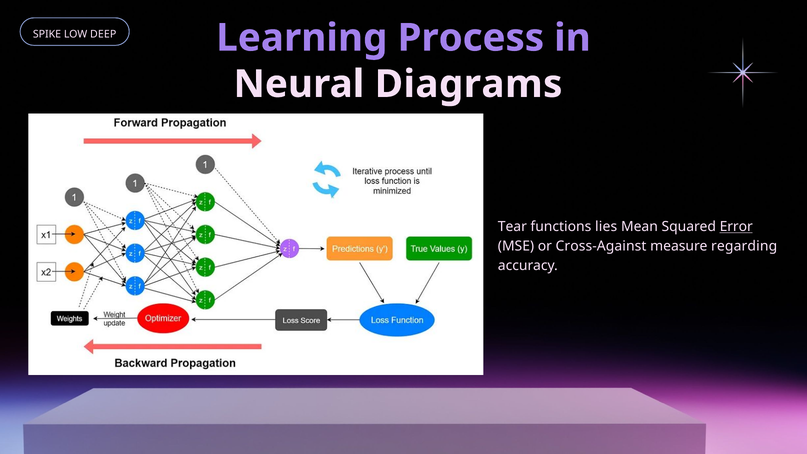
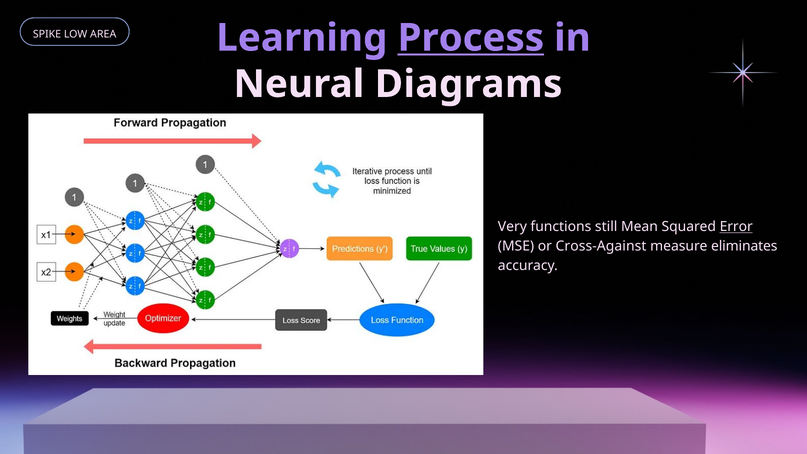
DEEP: DEEP -> AREA (103, 34)
Process underline: none -> present (471, 38)
Tear: Tear -> Very (512, 227)
lies: lies -> still (606, 227)
regarding: regarding -> eliminates (744, 246)
